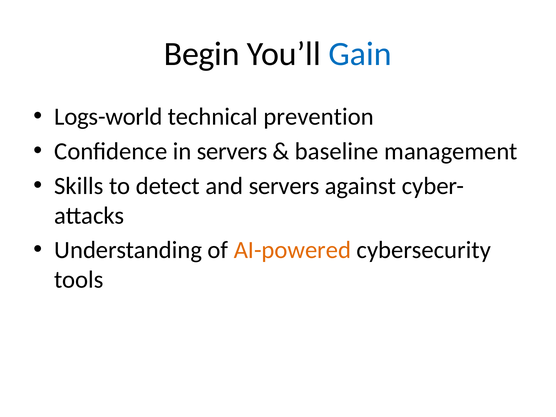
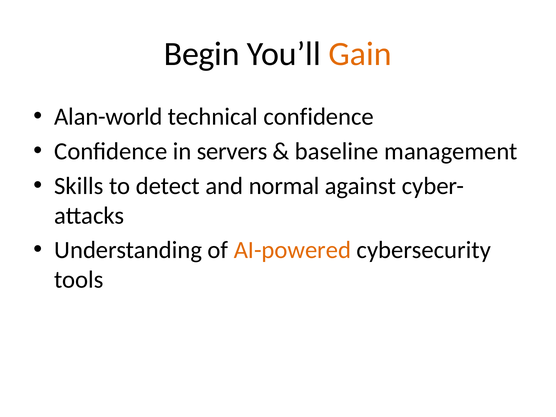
Gain colour: blue -> orange (360, 54)
Logs-world: Logs-world -> Alan-world (108, 117)
technical prevention: prevention -> confidence (319, 117)
and servers: servers -> normal (284, 186)
